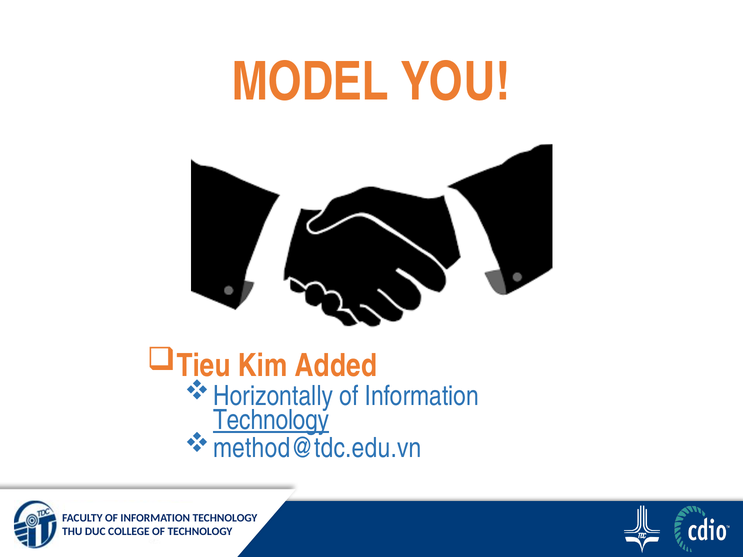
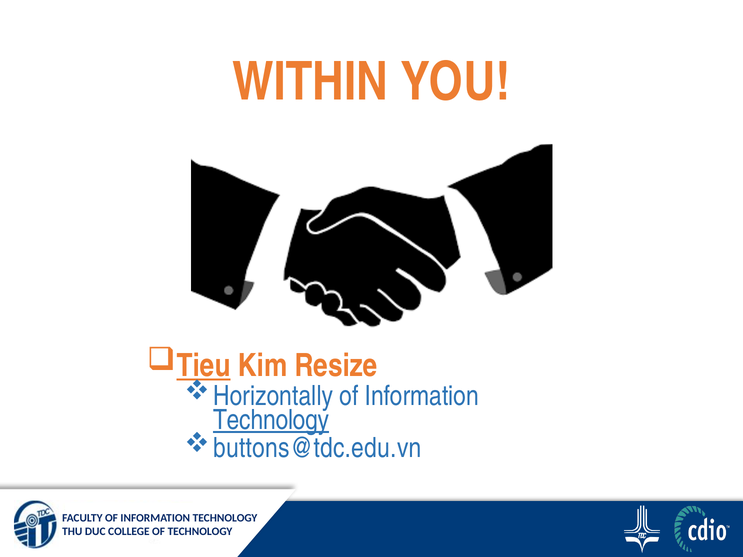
MODEL: MODEL -> WITHIN (310, 82)
Tieu underline: none -> present (204, 366)
Added: Added -> Resize (336, 366)
method@tdc.edu.vn: method@tdc.edu.vn -> buttons@tdc.edu.vn (317, 448)
